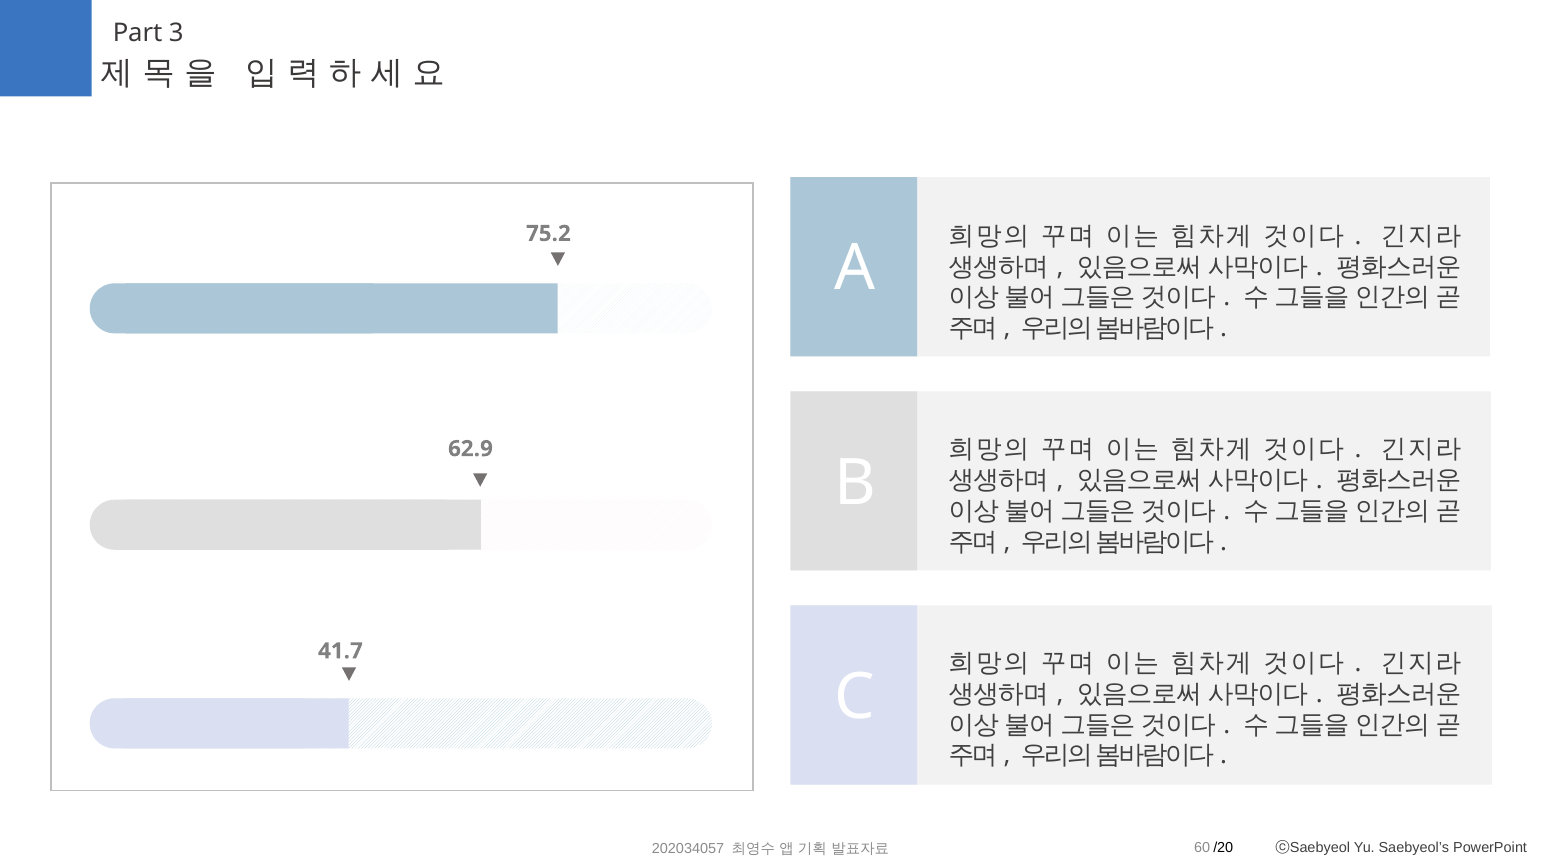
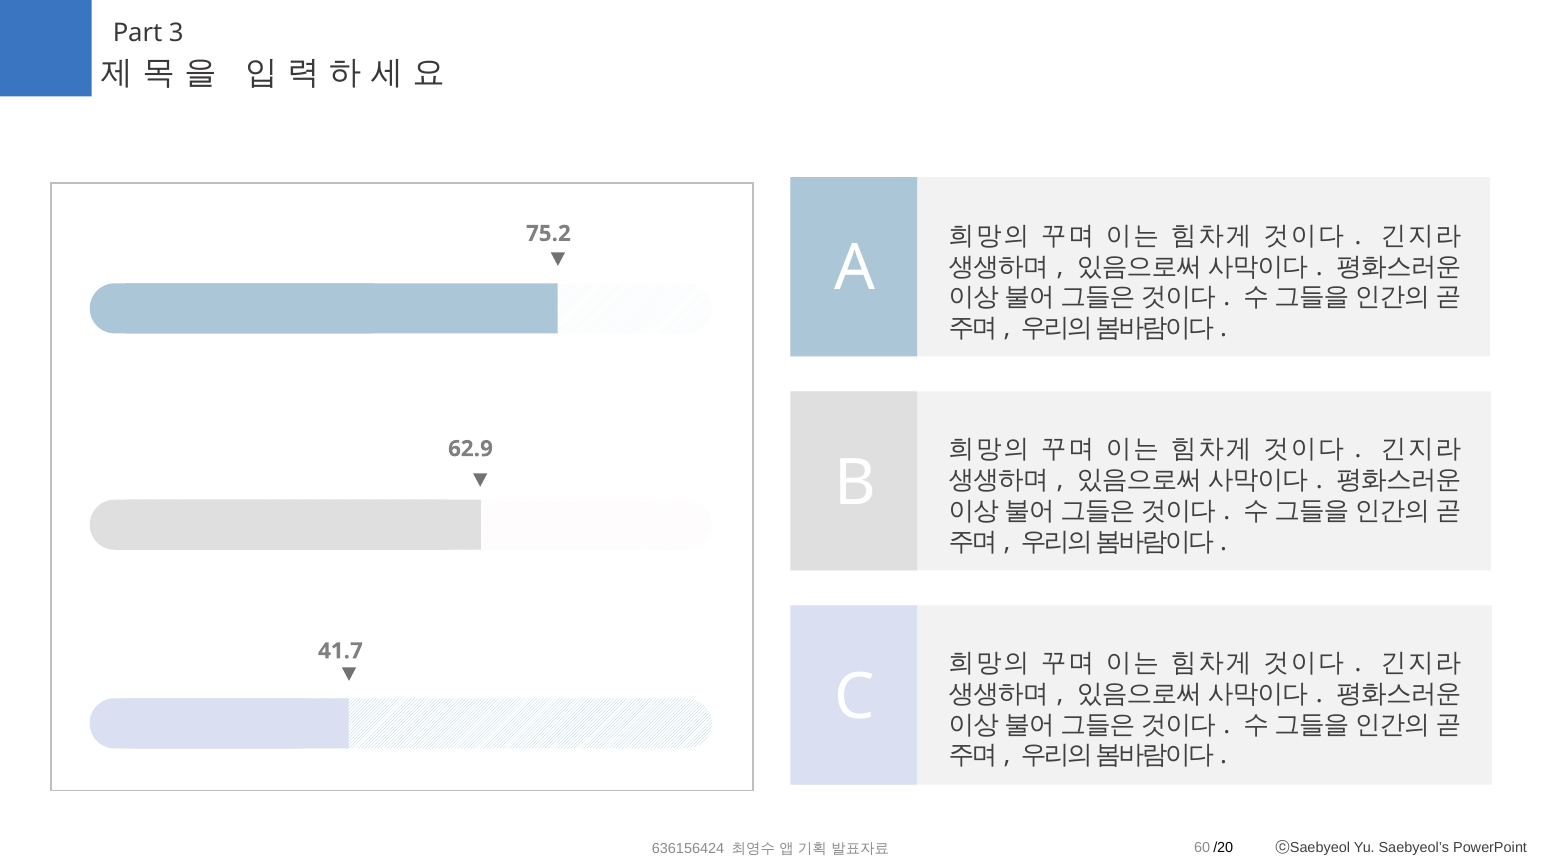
202034057: 202034057 -> 636156424 (688, 848)
